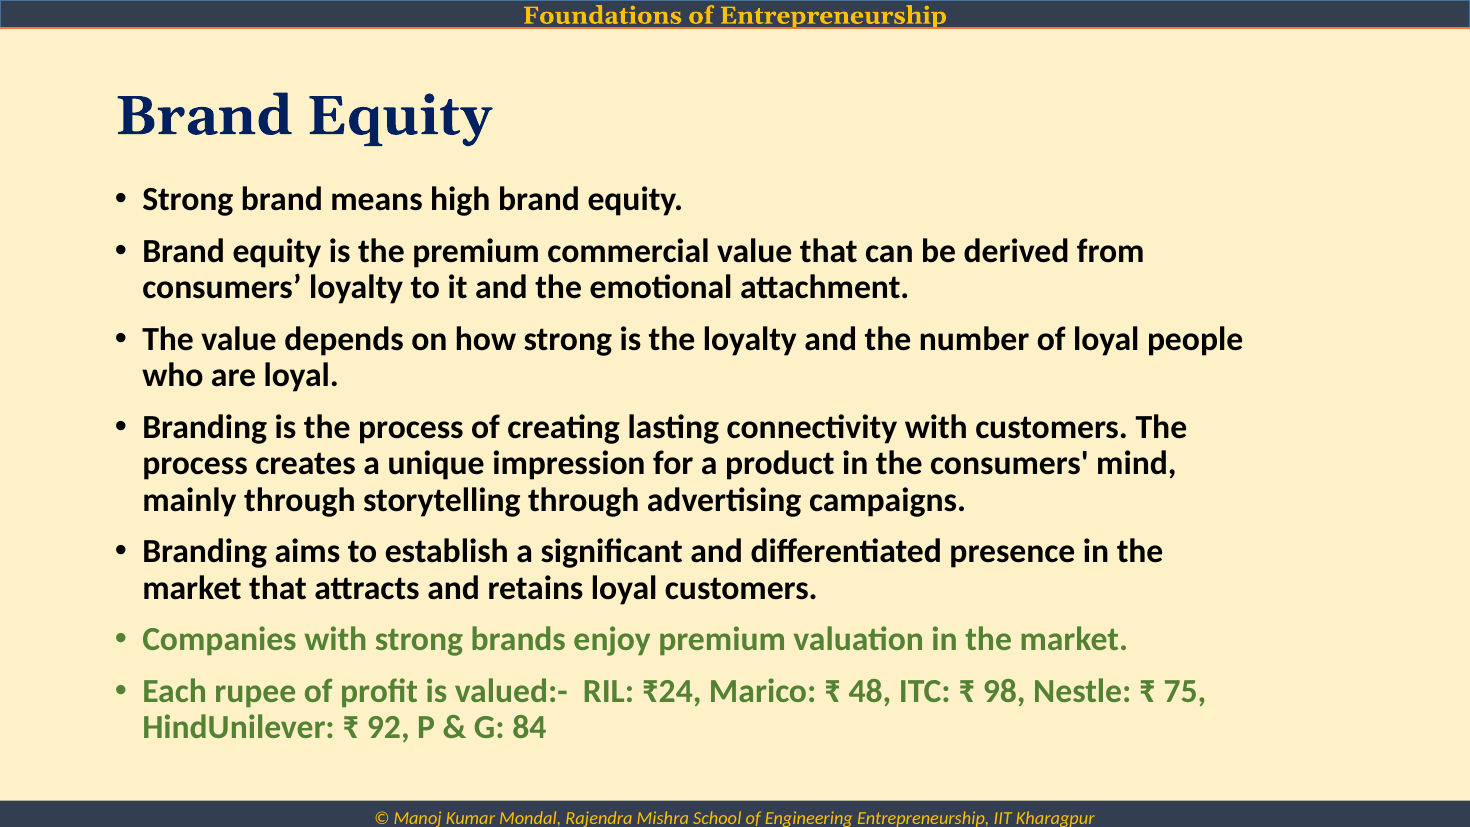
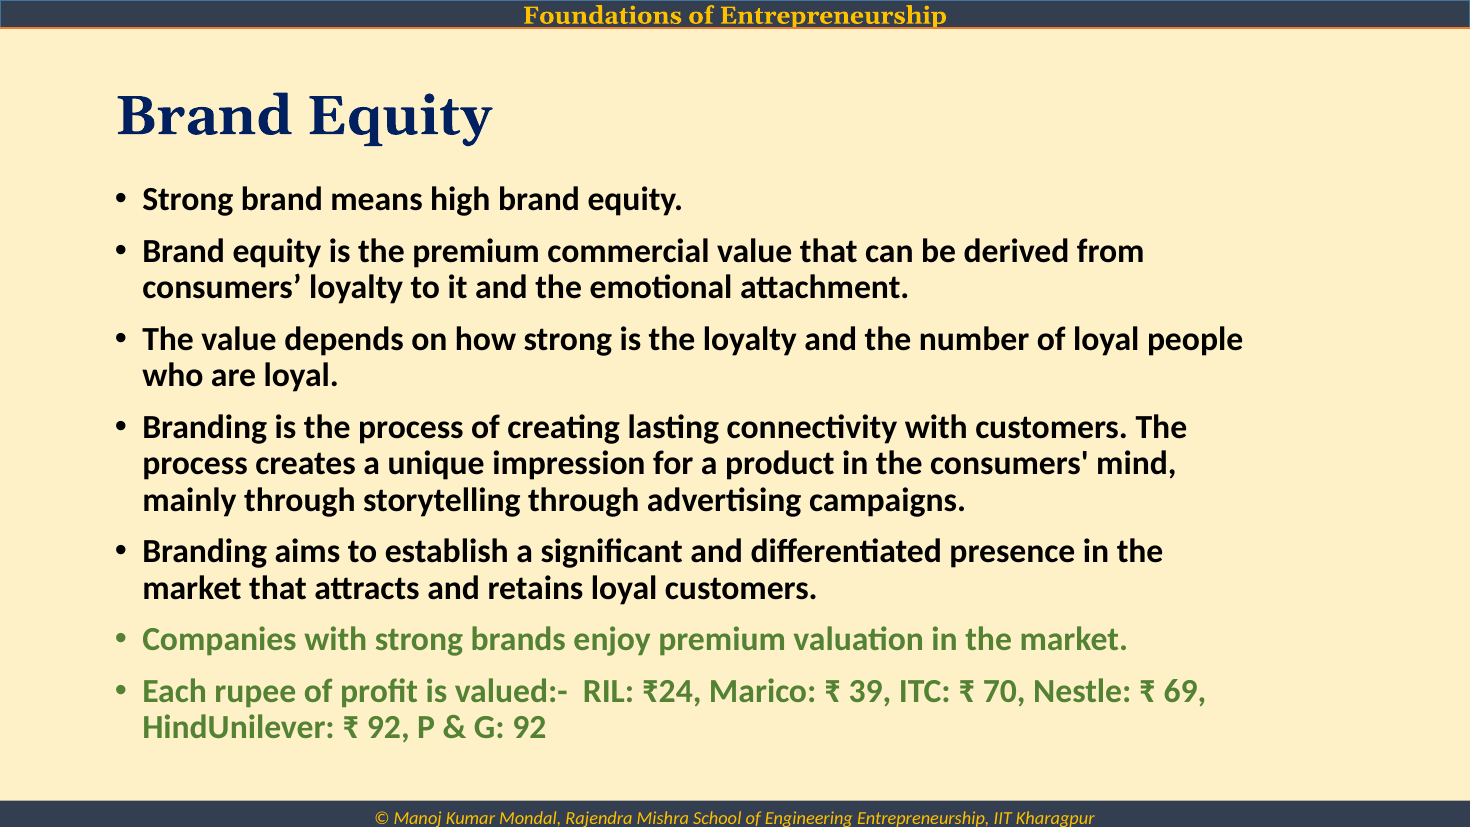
48: 48 -> 39 (870, 691)
98: 98 -> 70 (1004, 691)
75: 75 -> 69 (1185, 691)
G 84: 84 -> 92 (529, 728)
